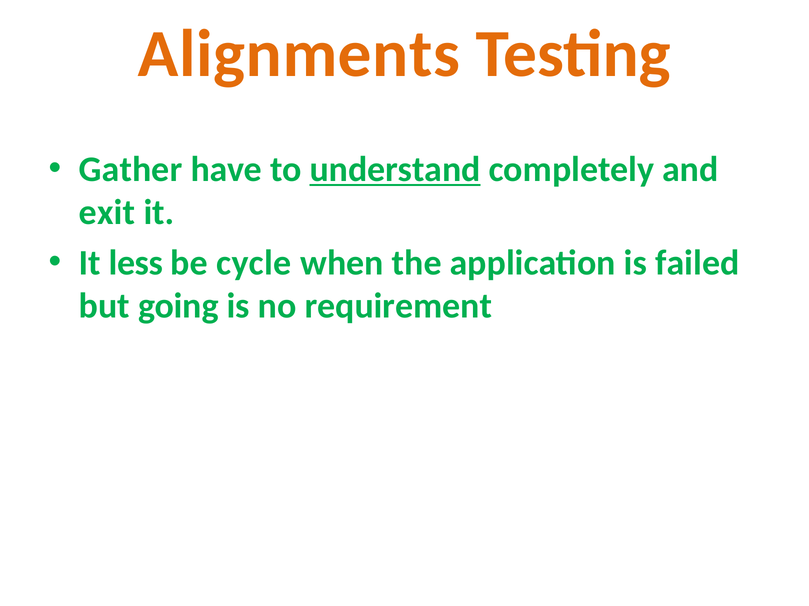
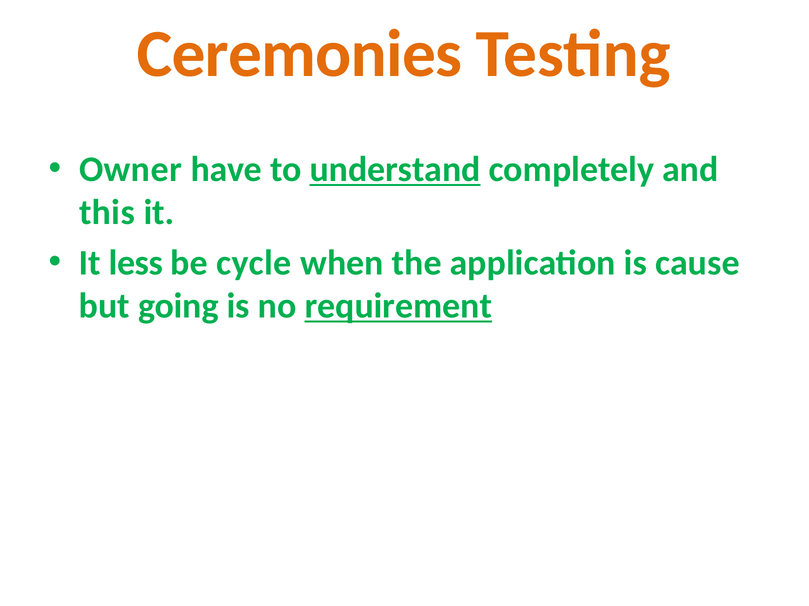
Alignments: Alignments -> Ceremonies (299, 54)
Gather: Gather -> Owner (130, 170)
exit: exit -> this (107, 213)
failed: failed -> cause (697, 263)
requirement underline: none -> present (398, 306)
